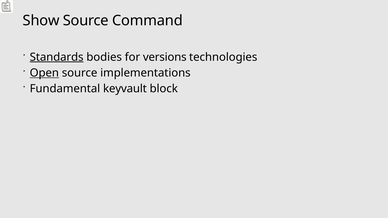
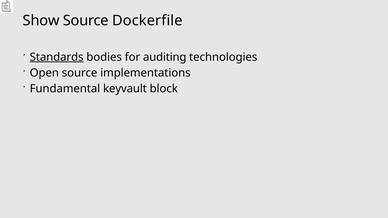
Command: Command -> Dockerfile (147, 21)
versions: versions -> auditing (165, 57)
Open underline: present -> none (44, 73)
